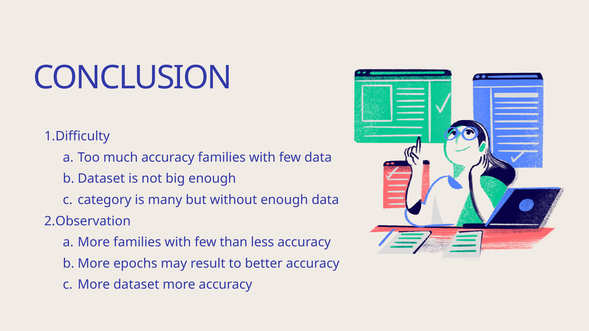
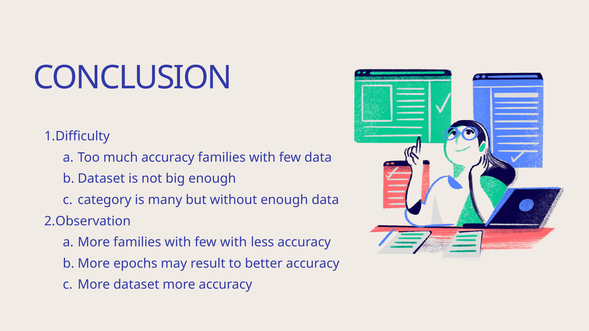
few than: than -> with (234, 242)
